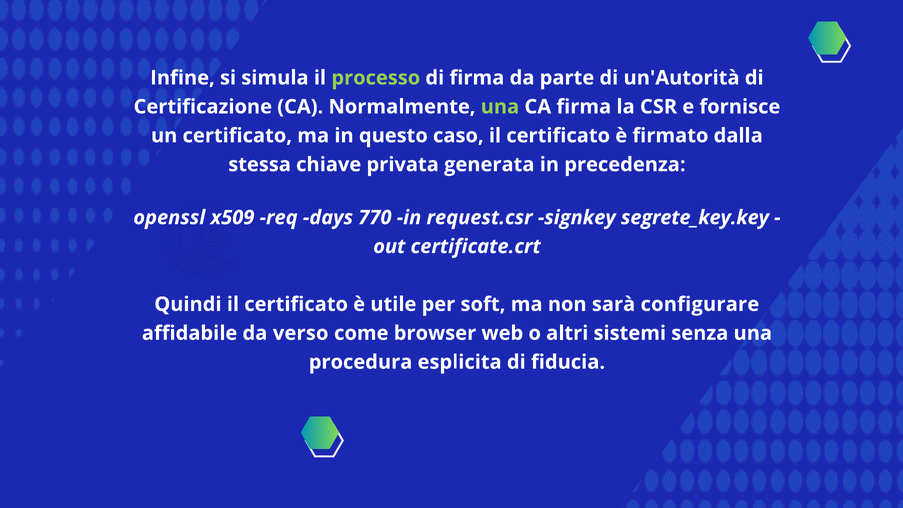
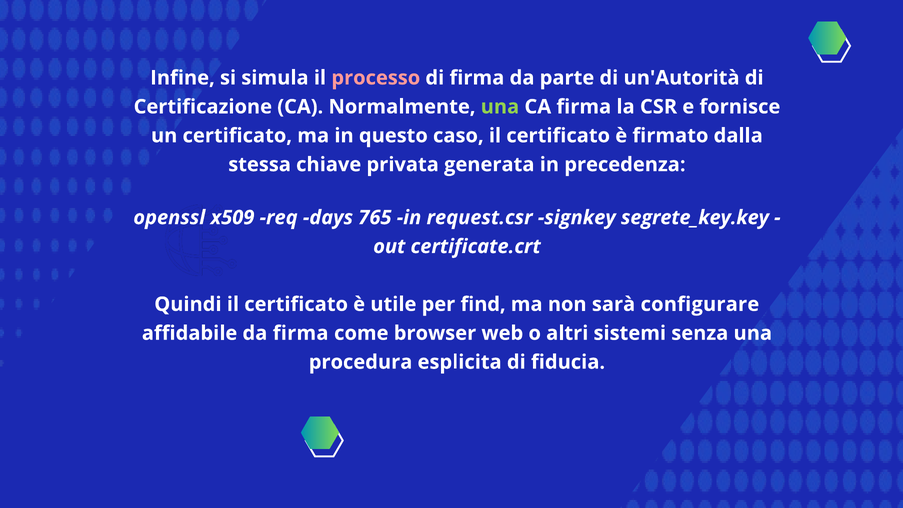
processo colour: light green -> pink (376, 78)
770: 770 -> 765 (375, 218)
soft: soft -> find (483, 304)
da verso: verso -> firma (301, 333)
